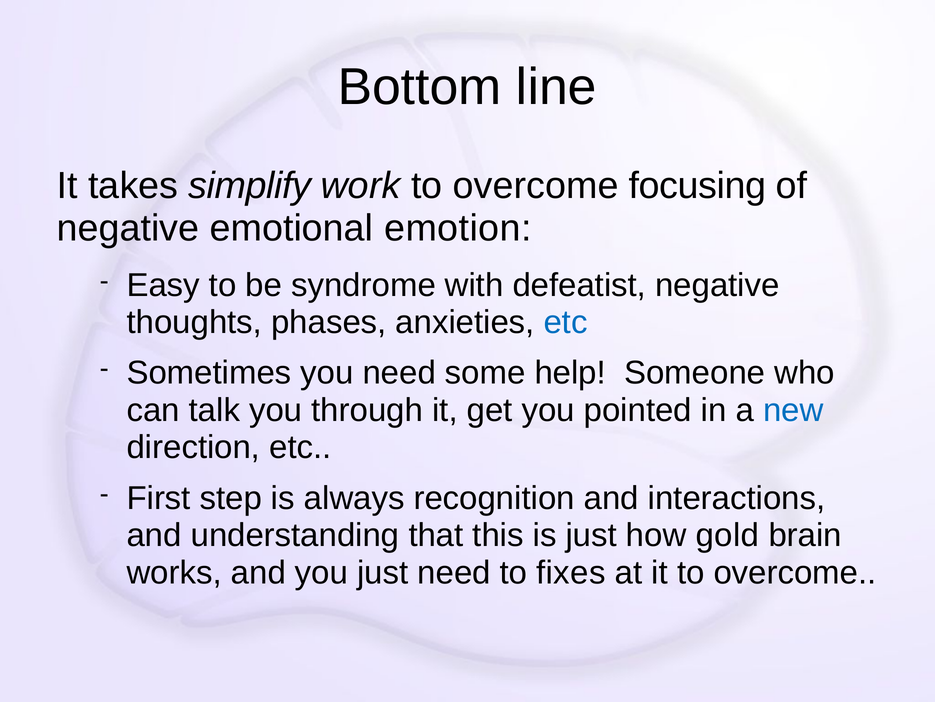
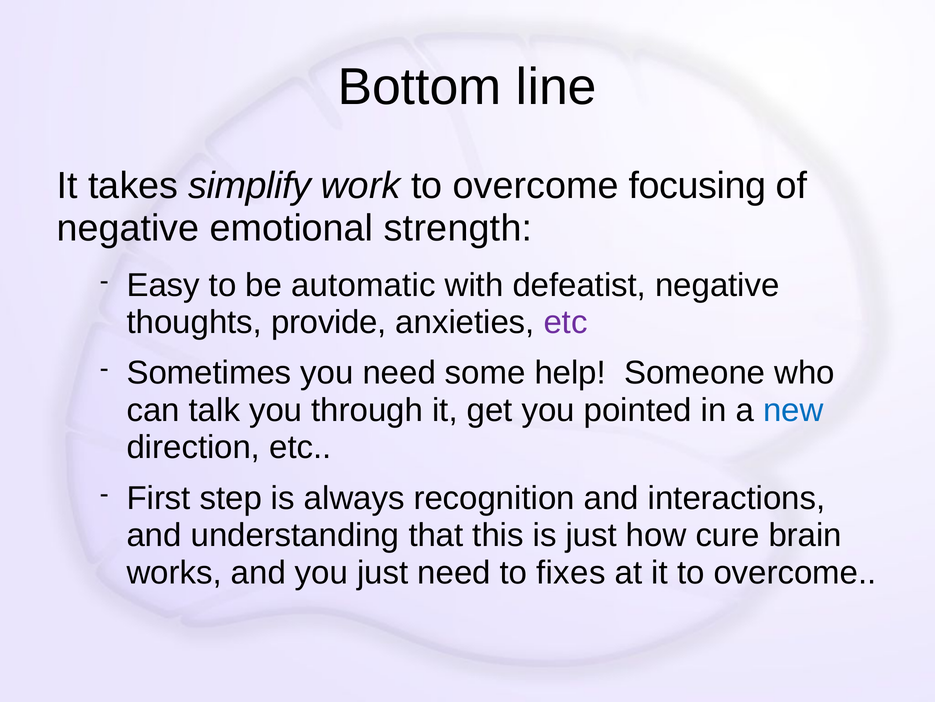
emotion: emotion -> strength (458, 228)
syndrome: syndrome -> automatic (363, 285)
phases: phases -> provide (329, 322)
etc colour: blue -> purple (566, 322)
gold: gold -> cure (728, 535)
